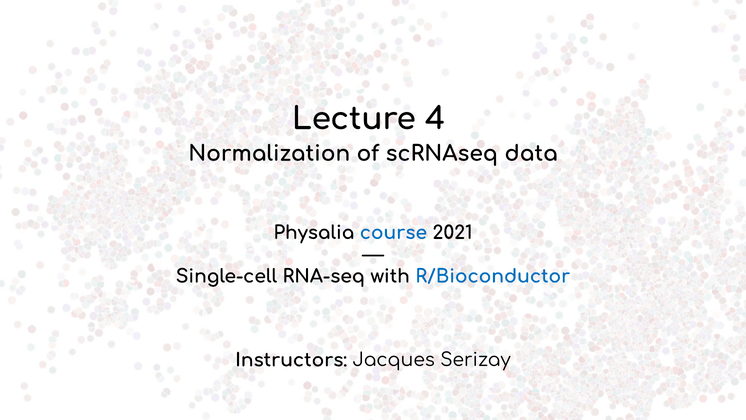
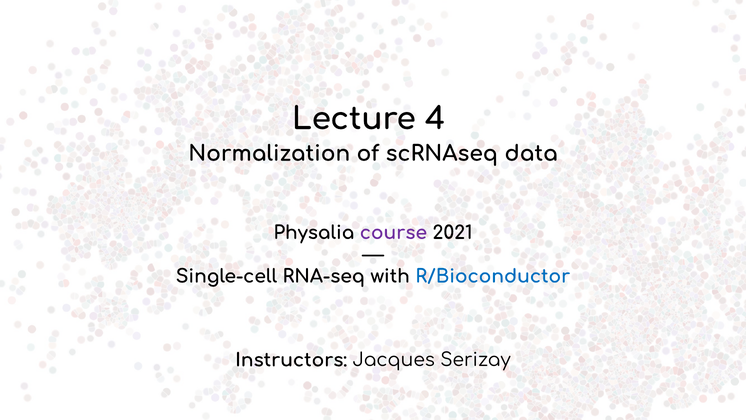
course colour: blue -> purple (393, 233)
